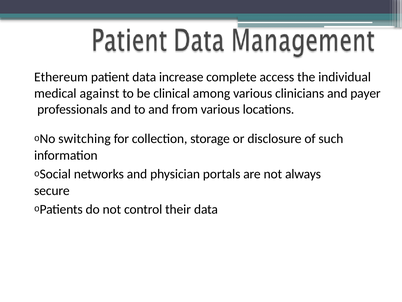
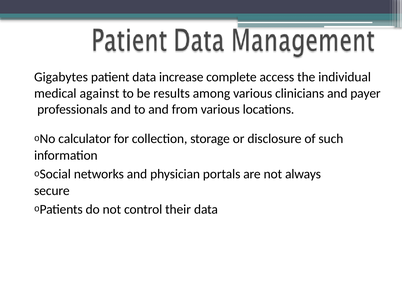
Ethereum: Ethereum -> Gigabytes (61, 77)
clinical: clinical -> results (172, 93)
switching: switching -> calculator (85, 139)
